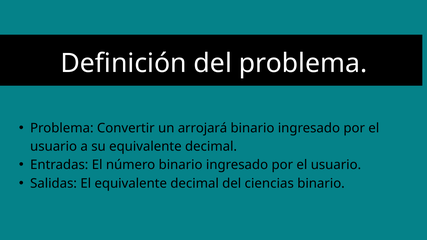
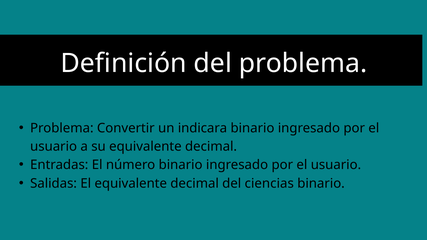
arrojará: arrojará -> indicara (202, 128)
